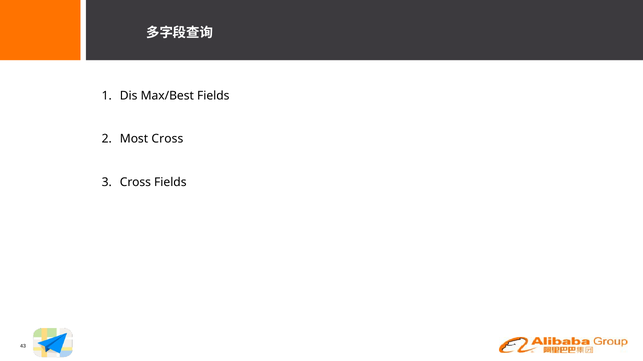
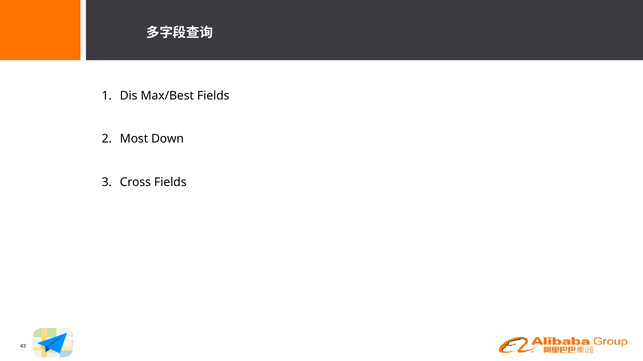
Most Cross: Cross -> Down (168, 139)
